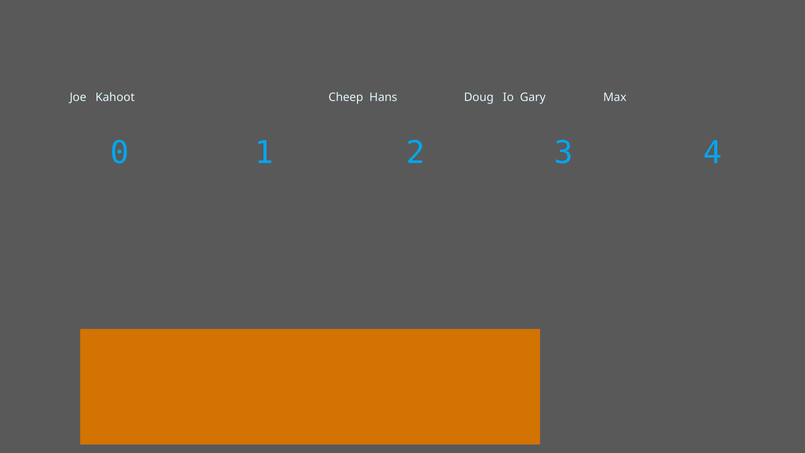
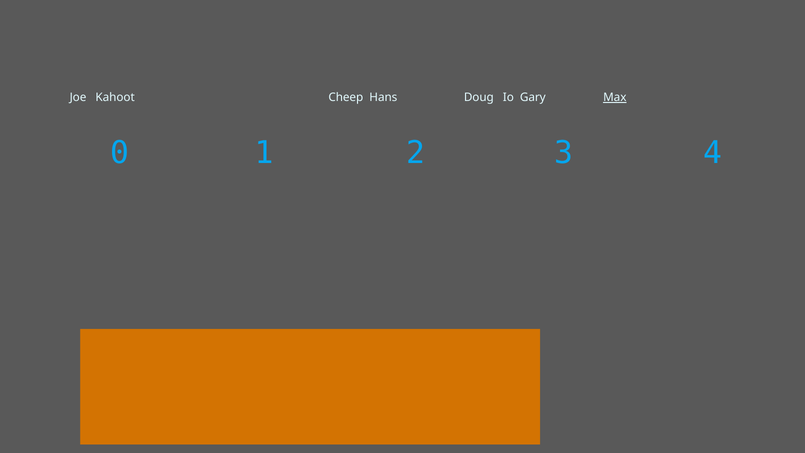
Max underline: none -> present (615, 98)
